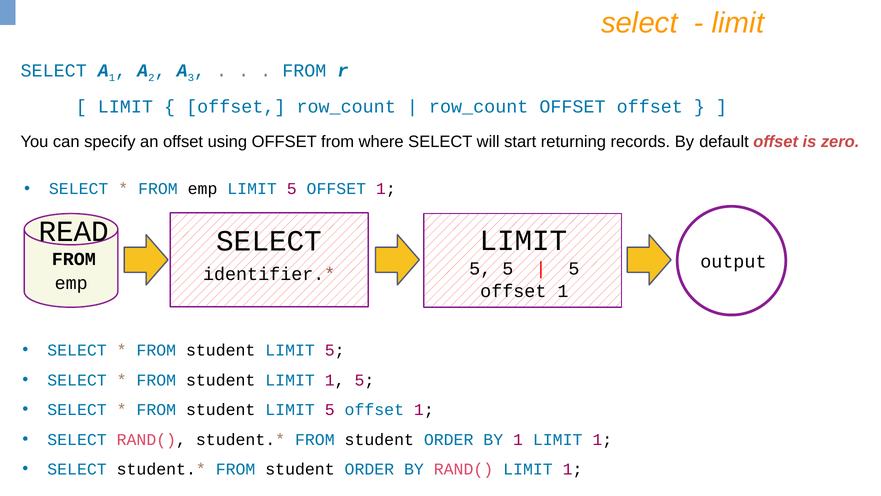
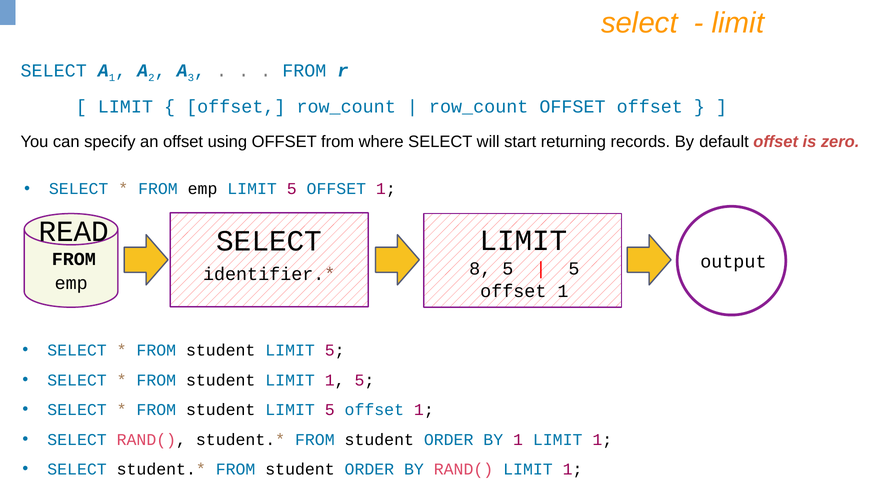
5: 5 -> 8 (480, 269)
